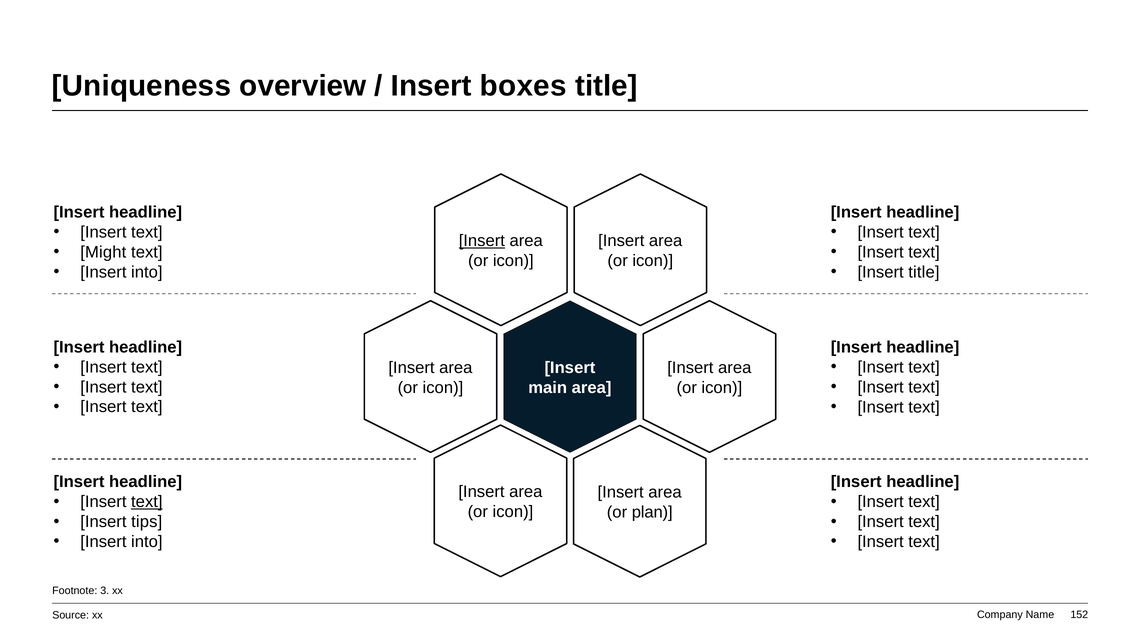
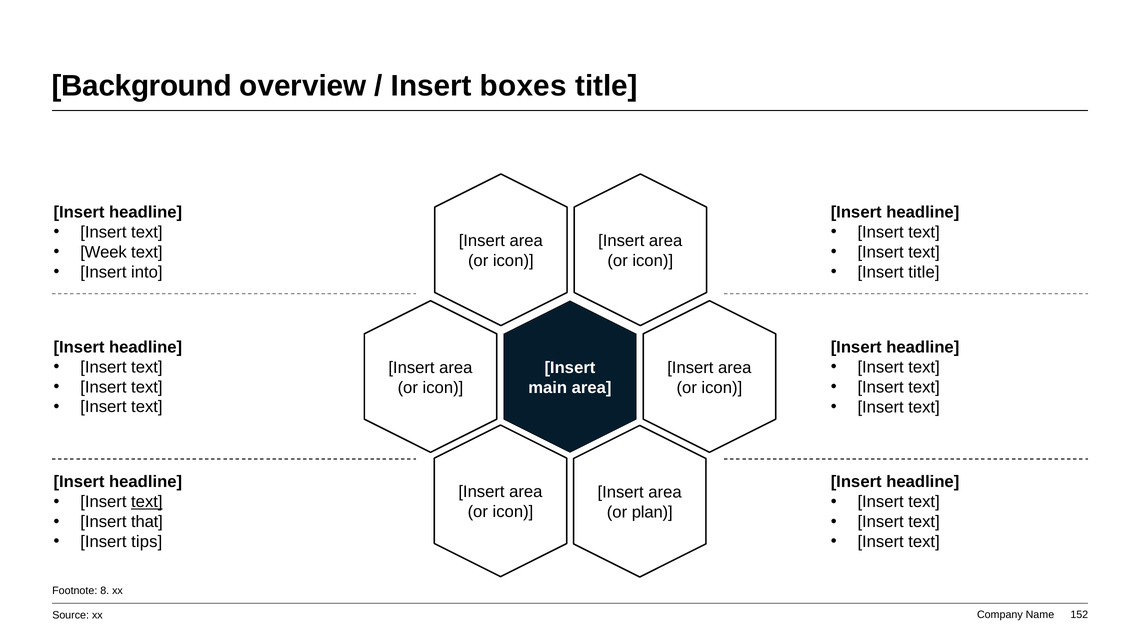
Uniqueness: Uniqueness -> Background (142, 86)
Insert underline: present -> none (482, 241)
Might: Might -> Week (104, 252)
tips: tips -> that (147, 522)
into: into -> tips (147, 542)
3: 3 -> 8 (105, 591)
